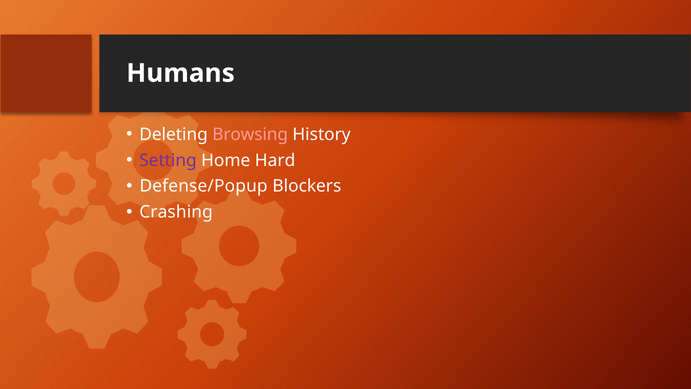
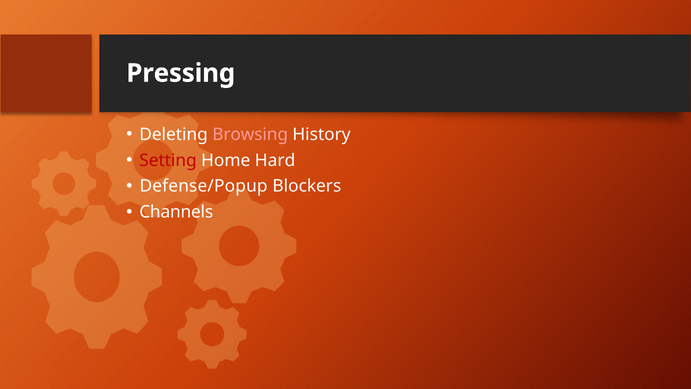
Humans: Humans -> Pressing (181, 73)
Setting colour: purple -> red (168, 160)
Crashing: Crashing -> Channels (176, 212)
